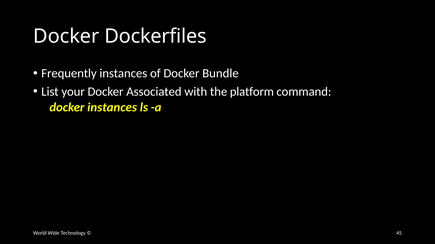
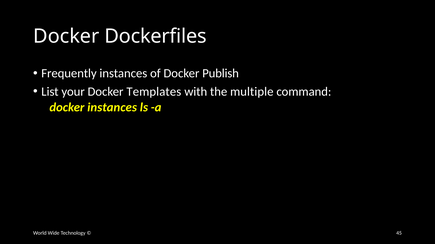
Bundle: Bundle -> Publish (221, 74)
Associated: Associated -> Templates (154, 92)
platform: platform -> multiple (252, 92)
